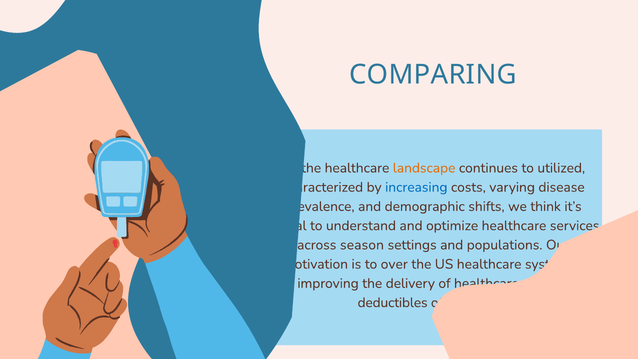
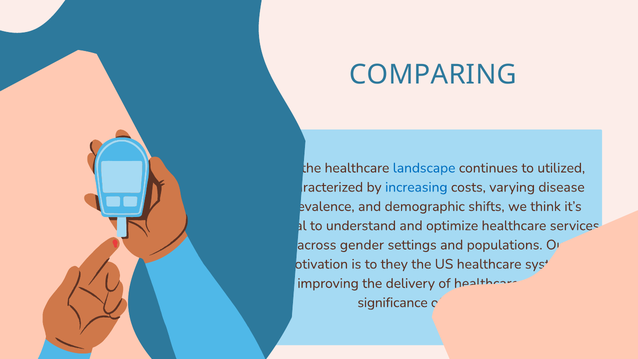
landscape colour: orange -> blue (424, 168)
season: season -> gender (362, 245)
over: over -> they (394, 264)
deductibles: deductibles -> significance (393, 302)
